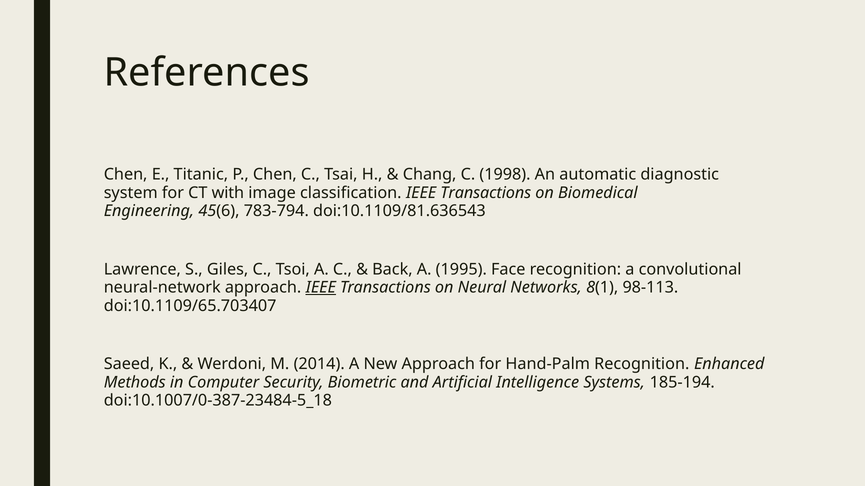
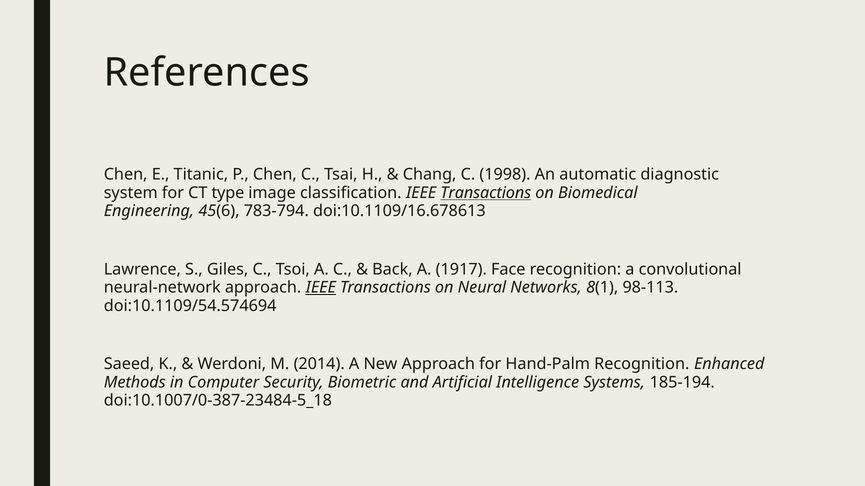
with: with -> type (228, 193)
Transactions underline: none -> present (486, 193)
doi:10.1109/81.636543: doi:10.1109/81.636543 -> doi:10.1109/16.678613 (399, 211)
1995: 1995 -> 1917 (461, 270)
doi:10.1109/65.703407: doi:10.1109/65.703407 -> doi:10.1109/54.574694 (190, 306)
